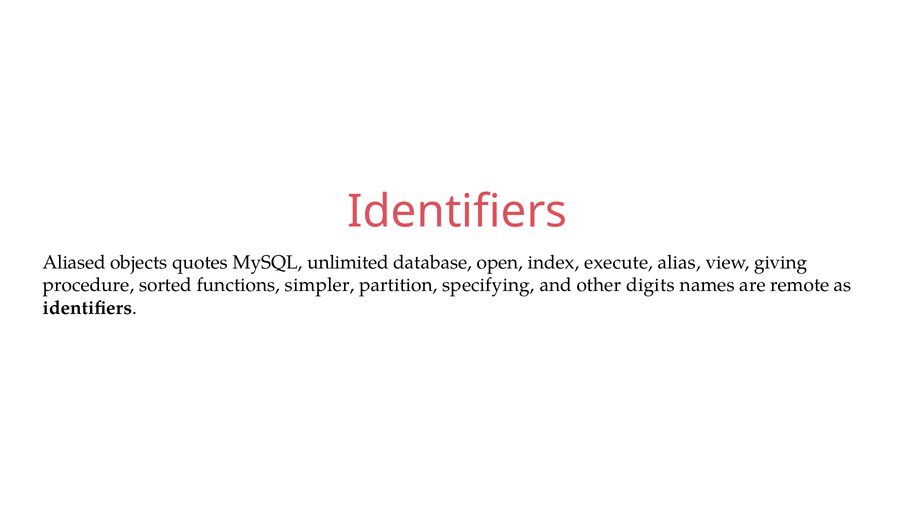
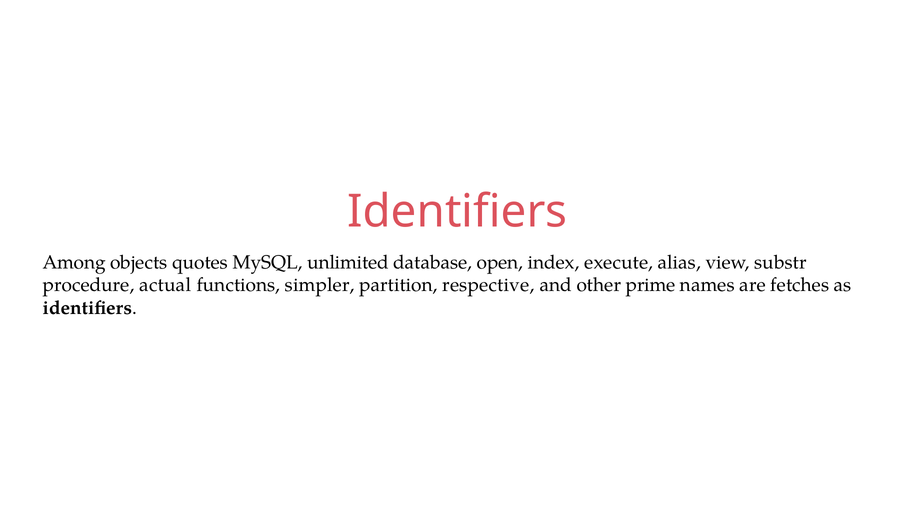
Aliased: Aliased -> Among (74, 262)
giving: giving -> substr (781, 262)
sorted: sorted -> actual (165, 285)
specifying: specifying -> respective (488, 285)
digits: digits -> prime (651, 285)
remote: remote -> fetches (800, 285)
